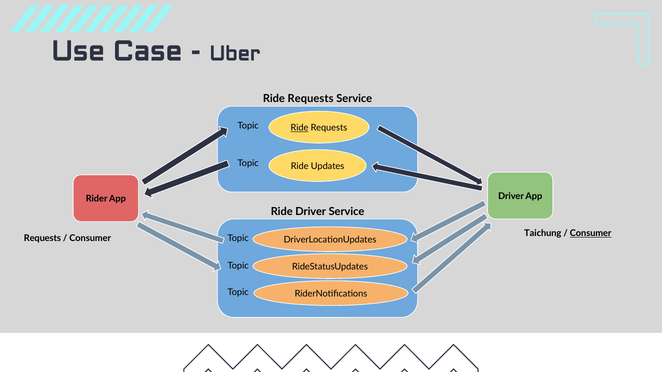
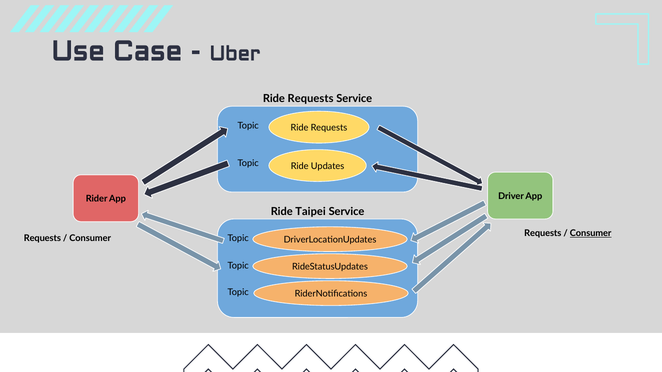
Ride underline: present -> none (300, 128)
Ride Driver: Driver -> Taipei (311, 212)
Taichung: Taichung -> Requests (543, 234)
